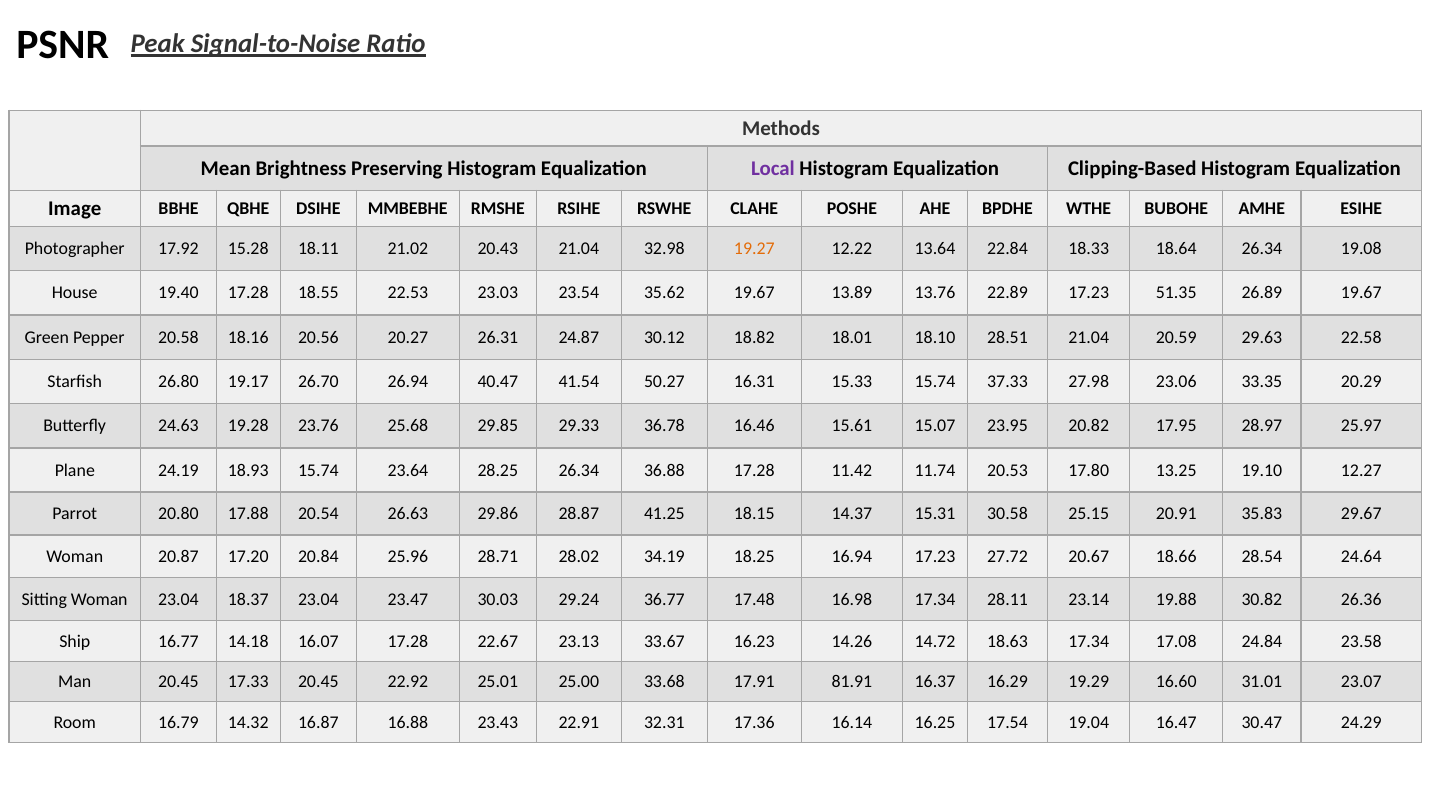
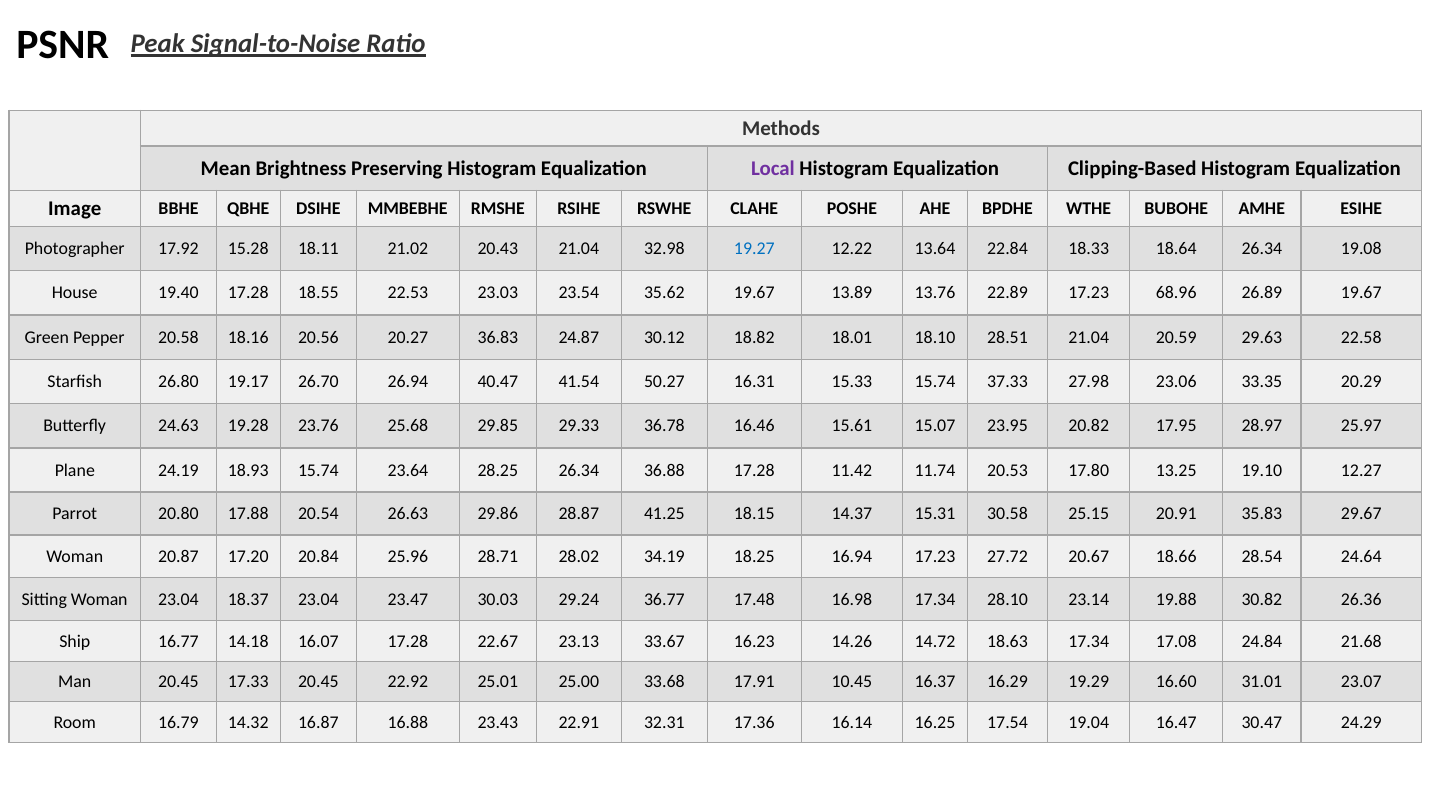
19.27 colour: orange -> blue (754, 249)
51.35: 51.35 -> 68.96 (1176, 293)
26.31: 26.31 -> 36.83 (498, 337)
28.11: 28.11 -> 28.10 (1008, 599)
23.58: 23.58 -> 21.68 (1361, 641)
81.91: 81.91 -> 10.45 (852, 682)
